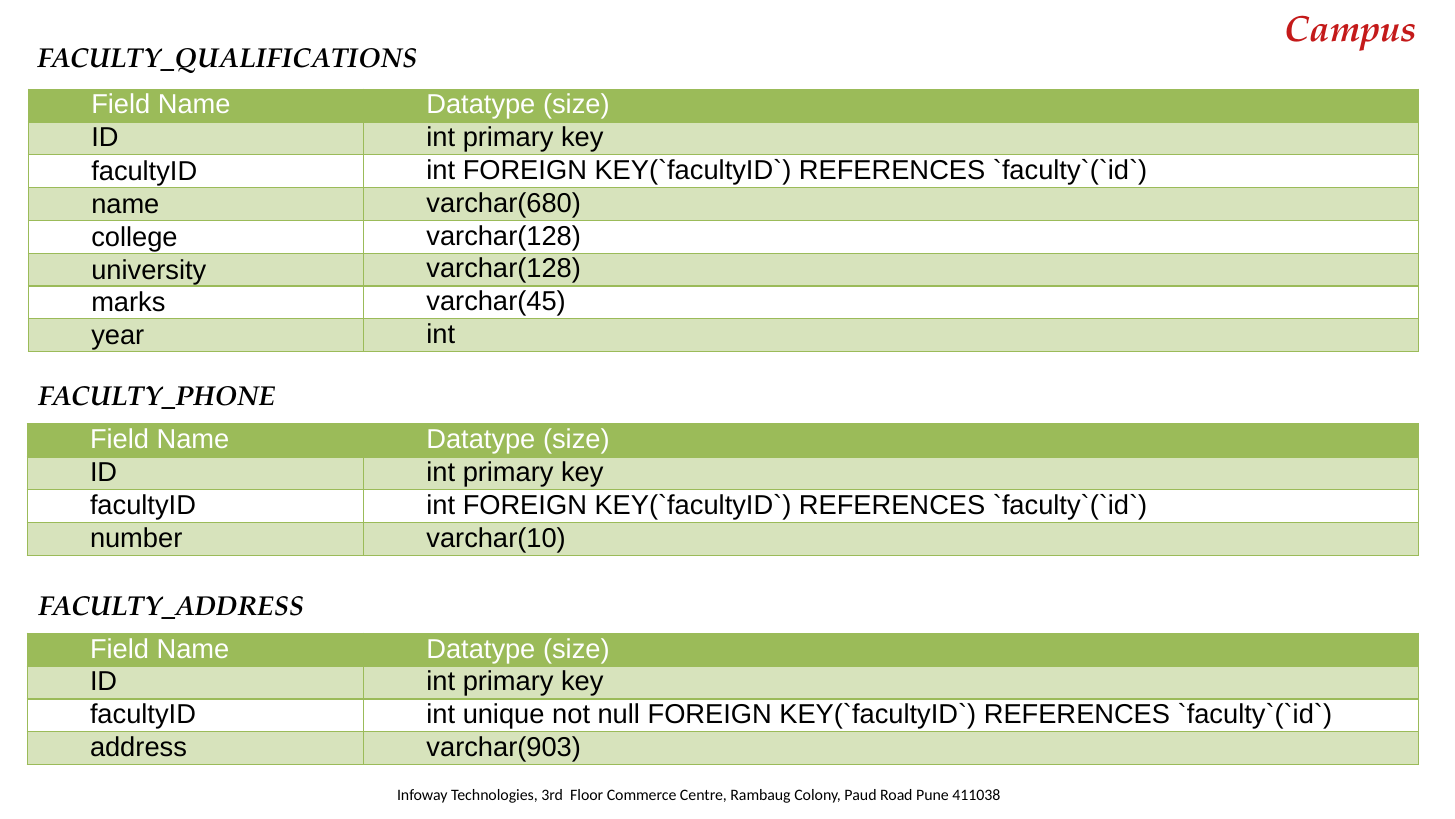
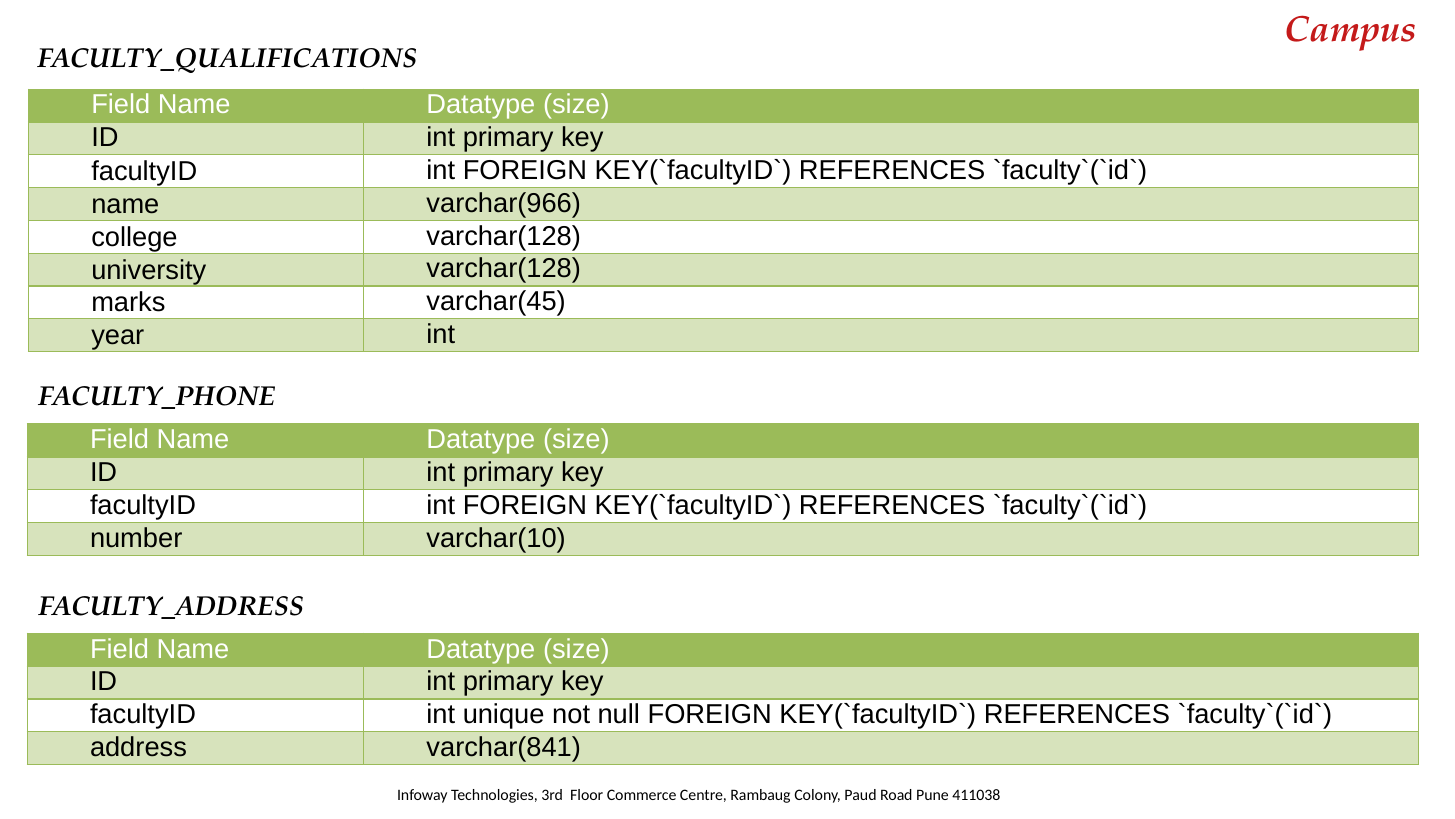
varchar(680: varchar(680 -> varchar(966 (504, 203)
varchar(903: varchar(903 -> varchar(841 (504, 747)
